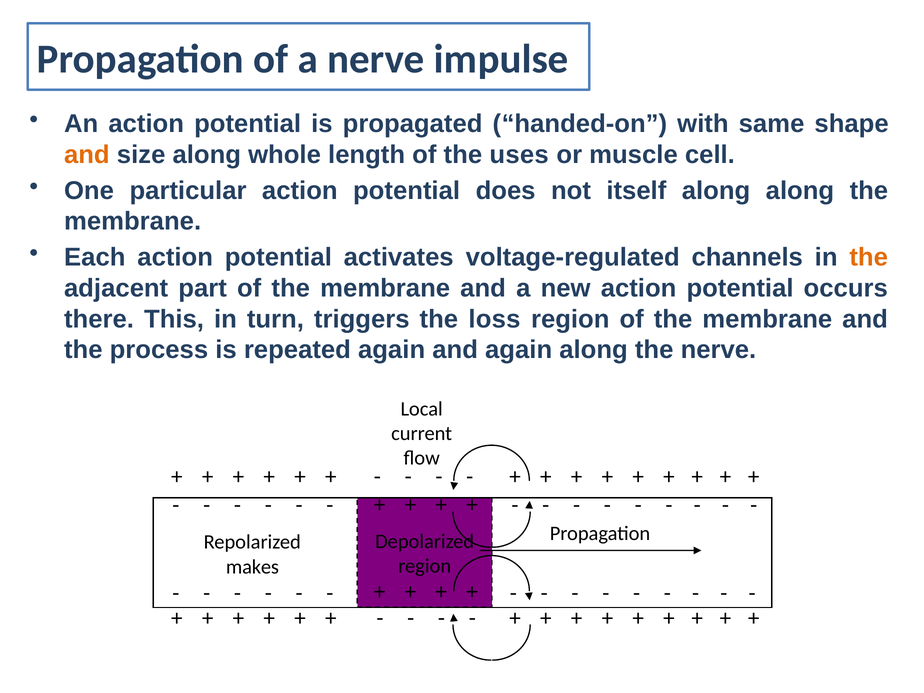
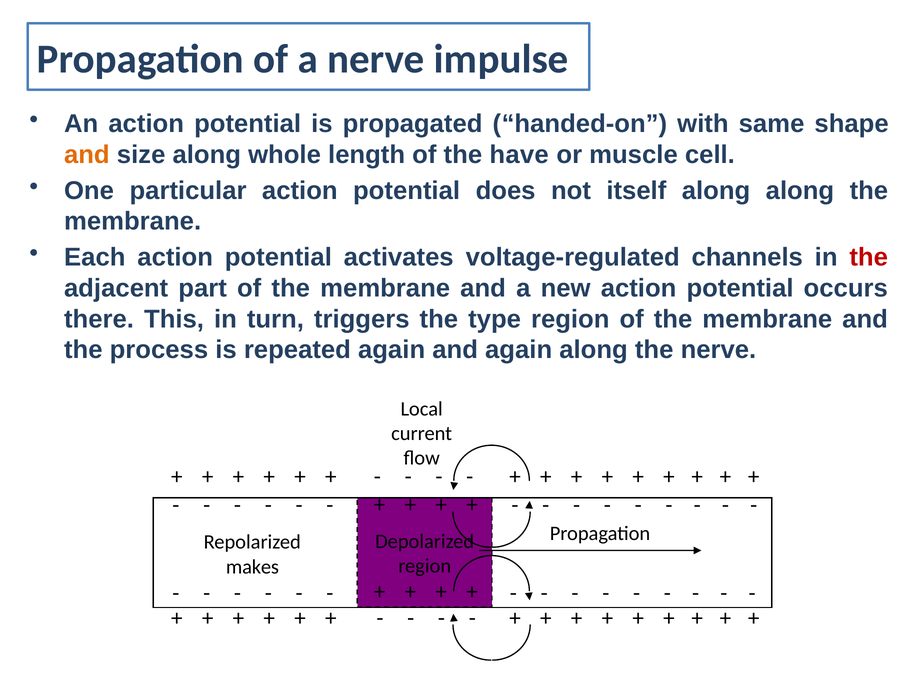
uses: uses -> have (519, 155)
the colour: orange -> red (869, 257)
loss: loss -> type (495, 319)
